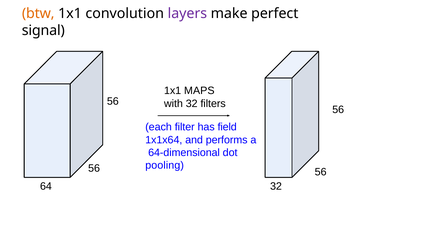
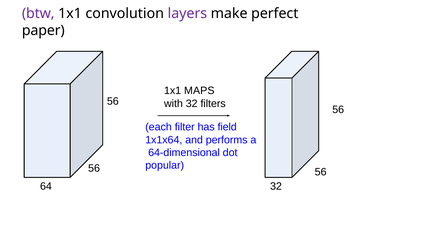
btw colour: orange -> purple (38, 13)
signal: signal -> paper (43, 31)
pooling: pooling -> popular (165, 165)
